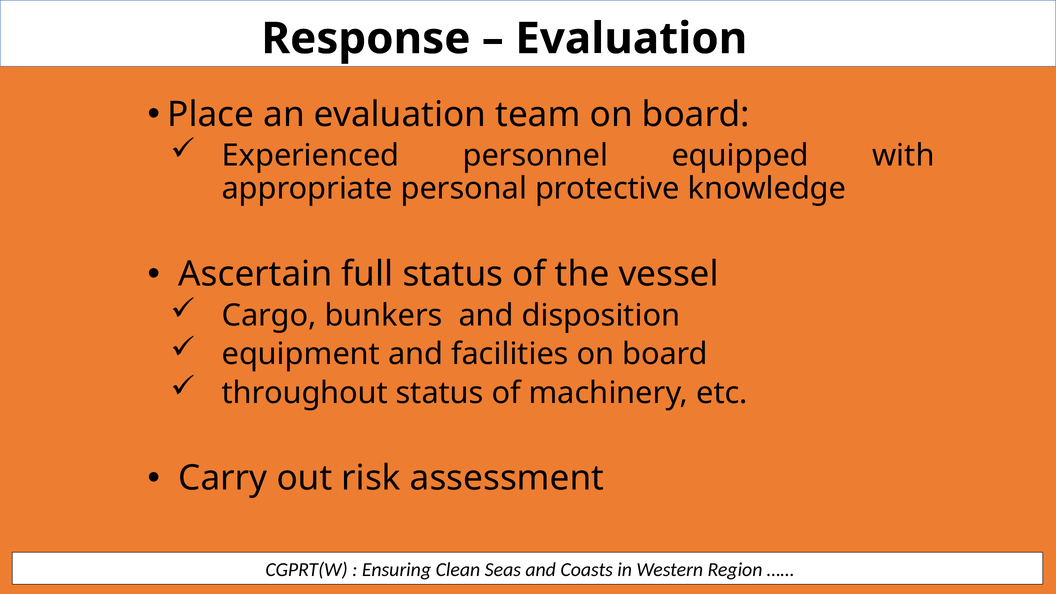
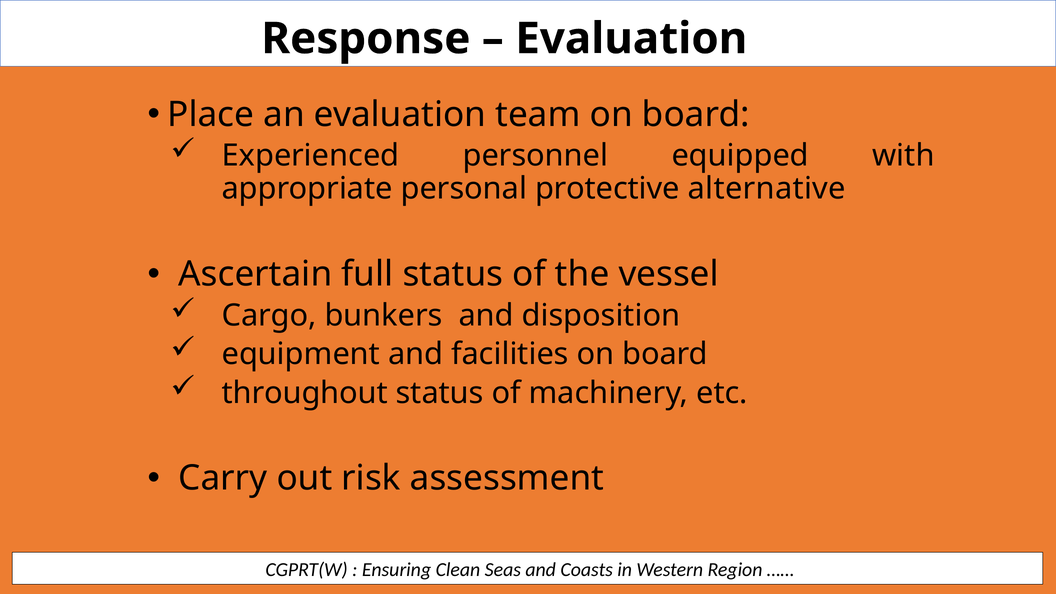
knowledge: knowledge -> alternative (767, 189)
